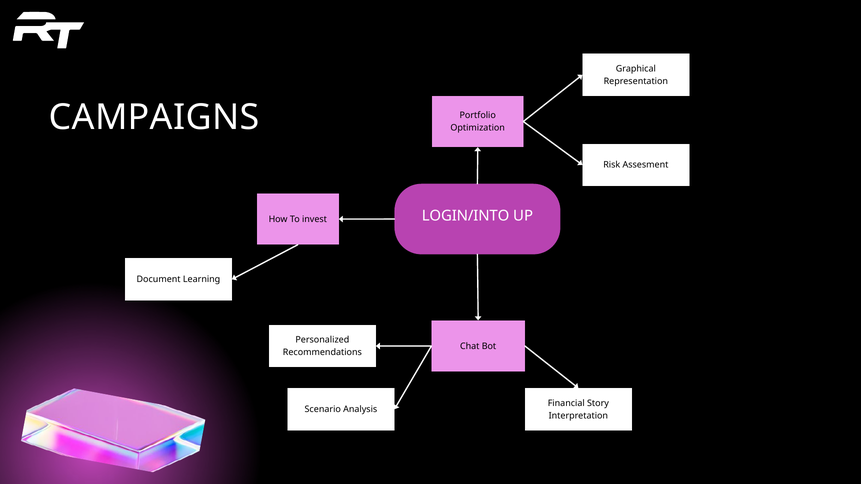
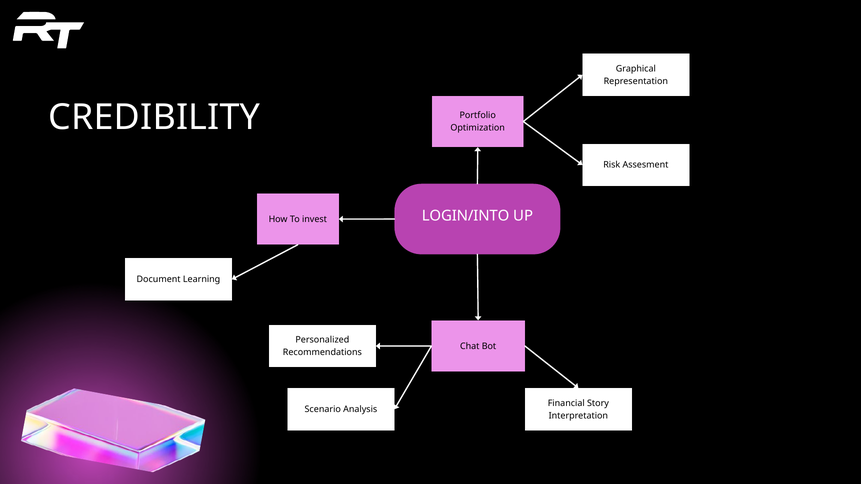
CAMPAIGNS: CAMPAIGNS -> CREDIBILITY (154, 118)
